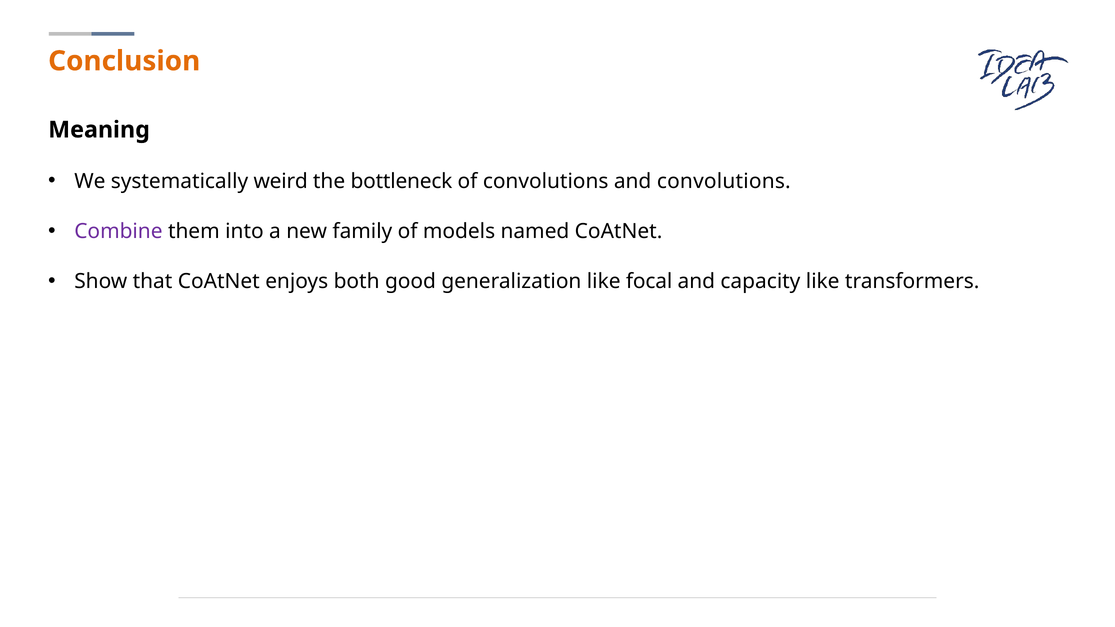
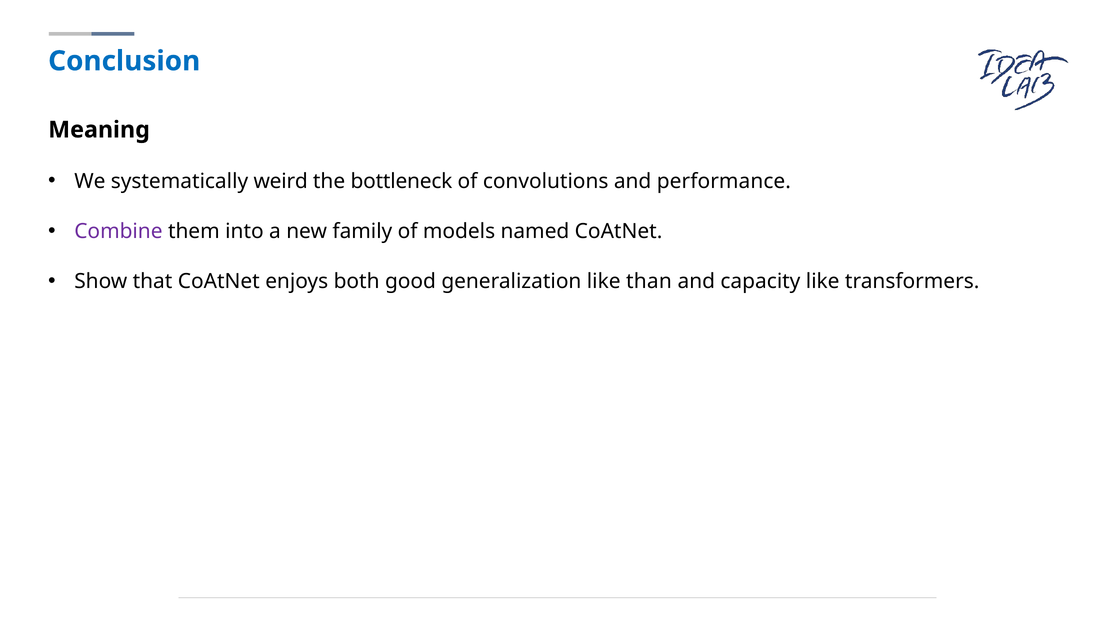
Conclusion colour: orange -> blue (124, 61)
and convolutions: convolutions -> performance (724, 181)
focal: focal -> than (649, 282)
